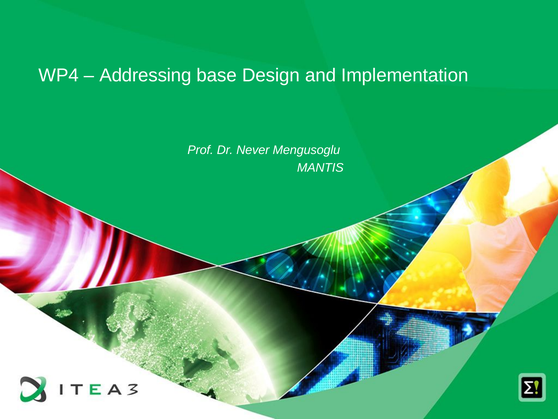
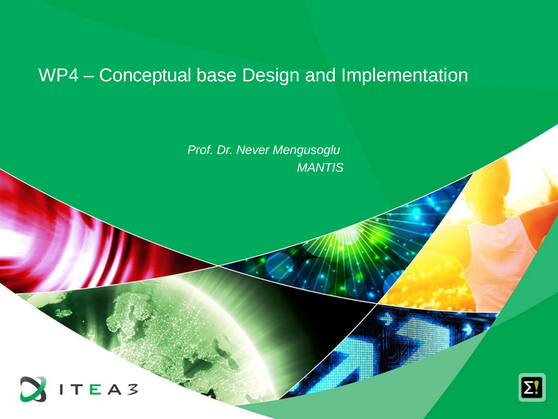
Addressing: Addressing -> Conceptual (146, 75)
